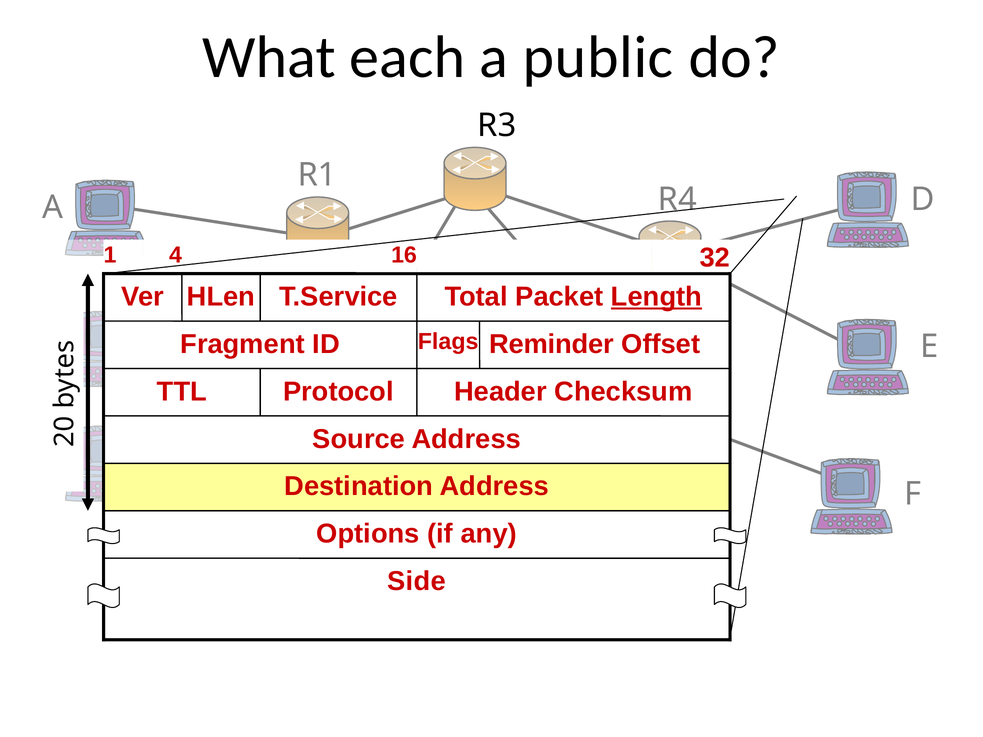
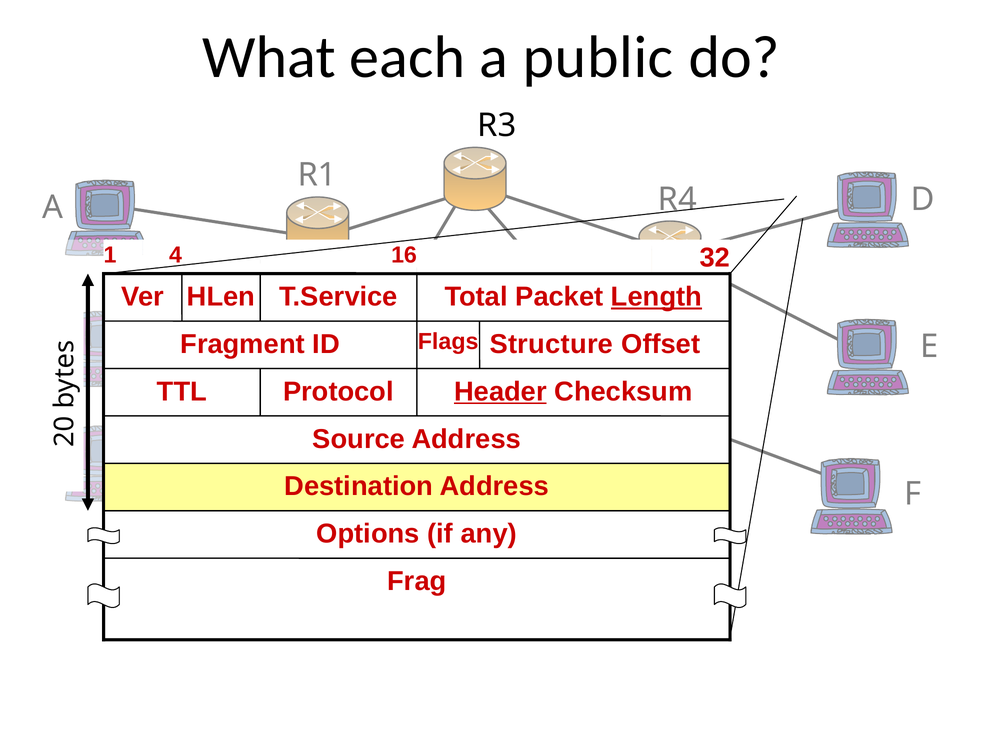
Reminder: Reminder -> Structure (551, 344)
Header underline: none -> present (500, 392)
Side: Side -> Frag (417, 582)
